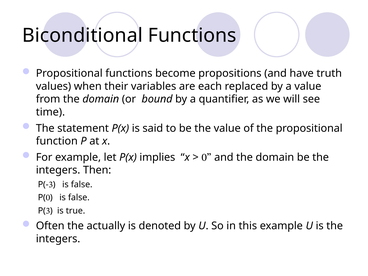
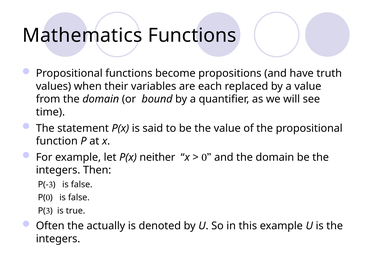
Biconditional: Biconditional -> Mathematics (82, 35)
implies: implies -> neither (157, 157)
